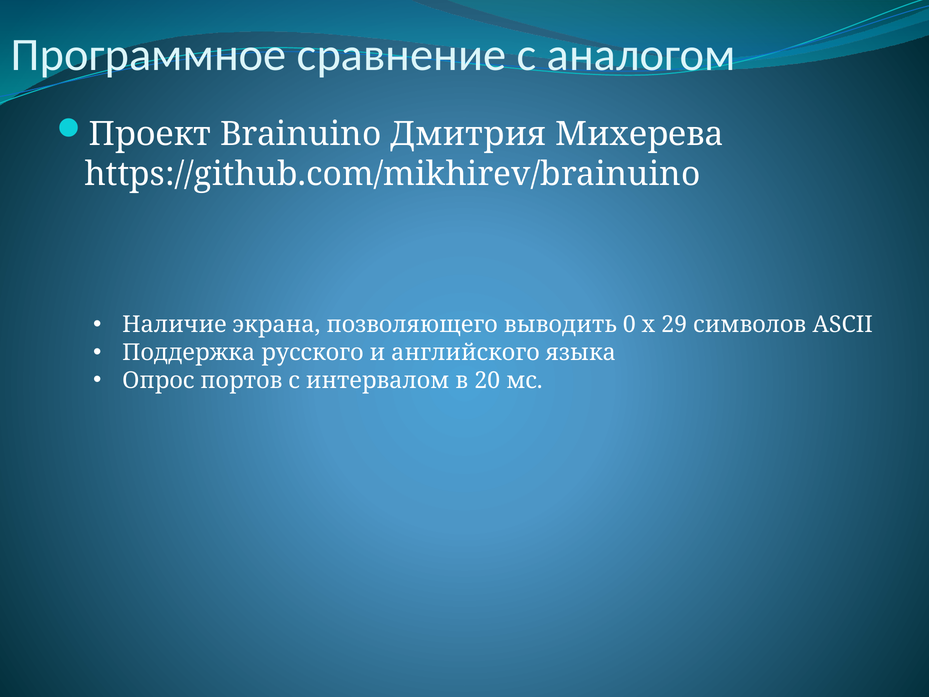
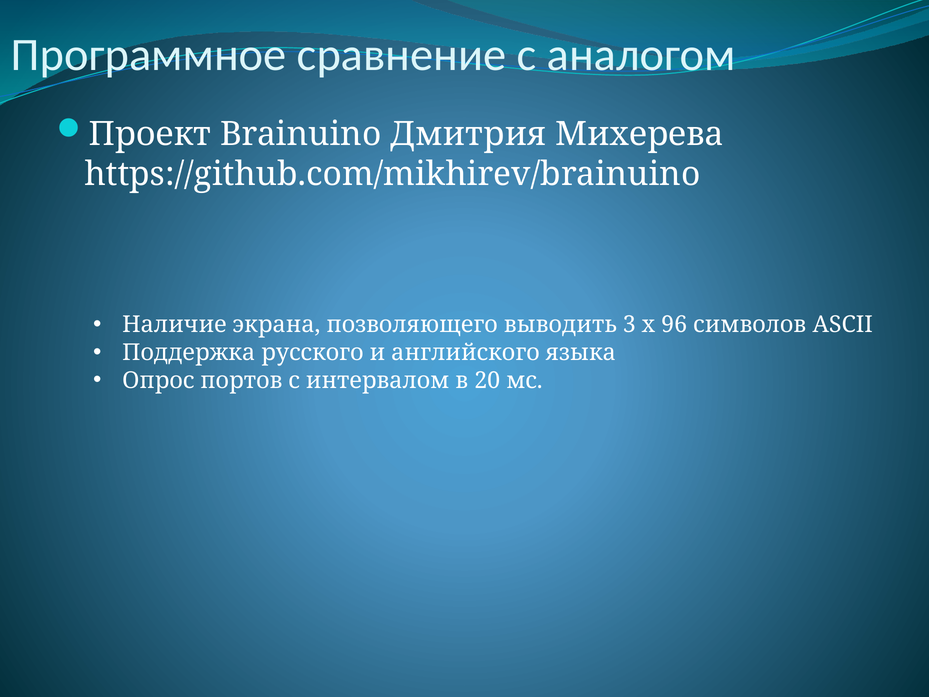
0: 0 -> 3 (629, 325)
29: 29 -> 96 (674, 325)
